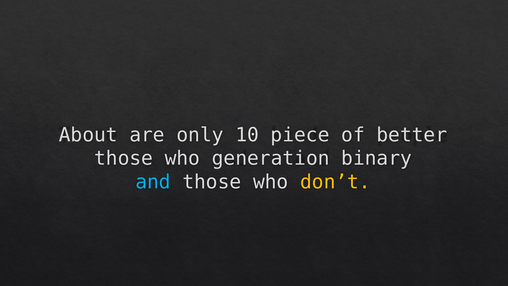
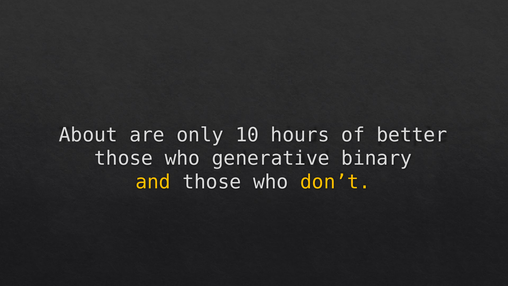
piece: piece -> hours (300, 135)
generation: generation -> generative (271, 158)
and colour: light blue -> yellow (153, 182)
